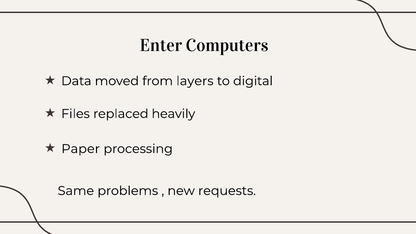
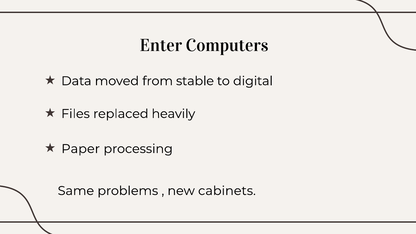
layers: layers -> stable (195, 81)
requests: requests -> cabinets (227, 191)
